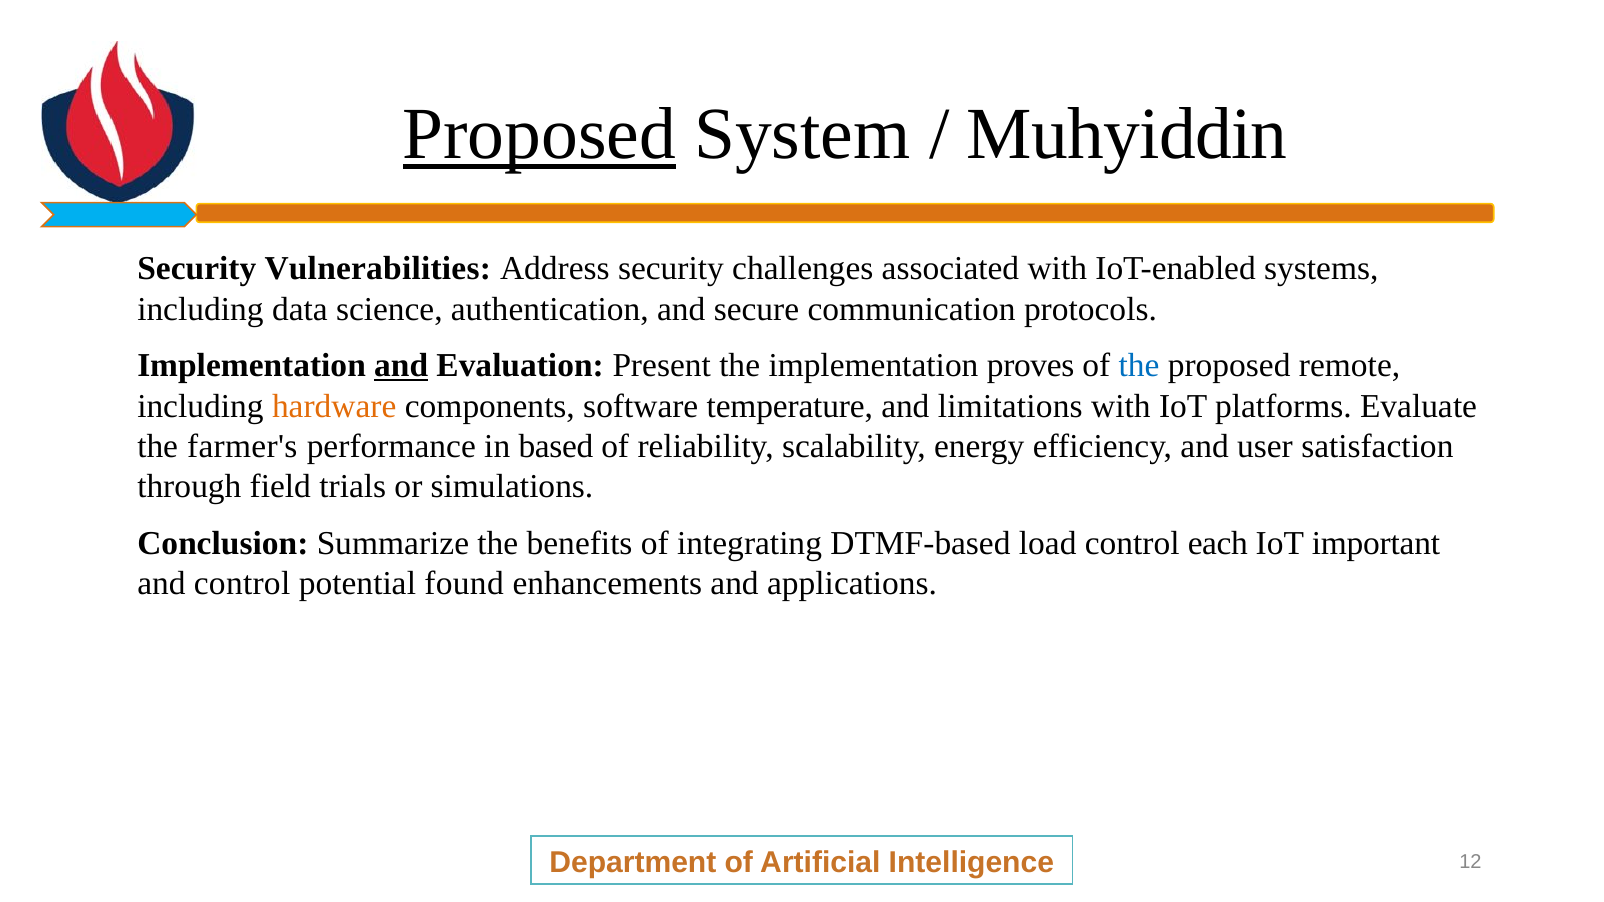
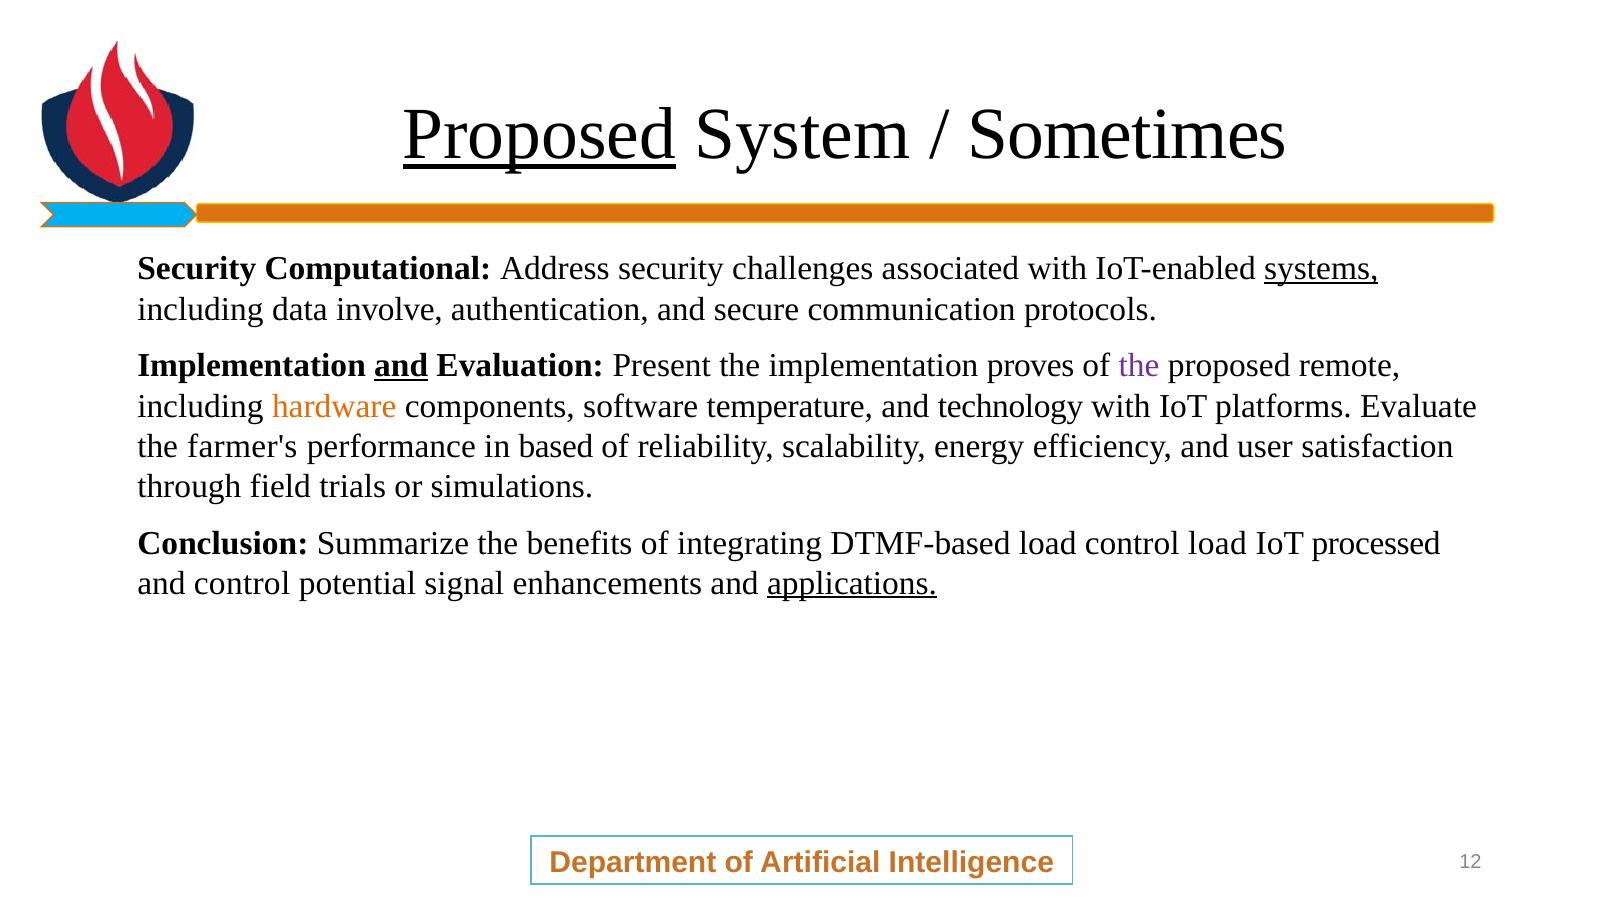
Muhyiddin: Muhyiddin -> Sometimes (1127, 135)
Vulnerabilities: Vulnerabilities -> Computational (378, 269)
systems underline: none -> present (1321, 269)
science: science -> involve (389, 309)
the colour: blue -> purple (1139, 366)
limitations: limitations -> technology (1011, 406)
control each: each -> load (1218, 543)
important: important -> processed (1376, 543)
found: found -> signal (464, 583)
applications underline: none -> present (852, 583)
